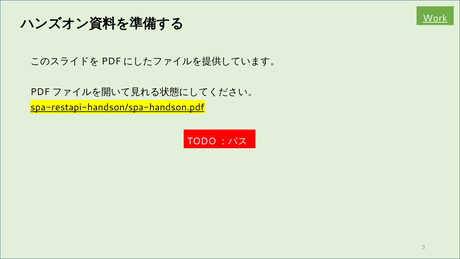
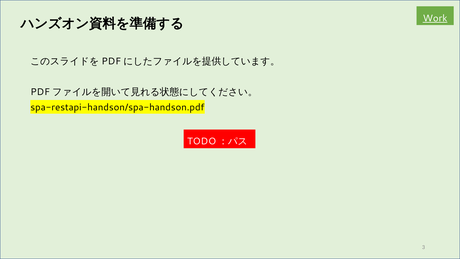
spa-restapi-handson/spa-handson.pdf underline: present -> none (117, 107)
